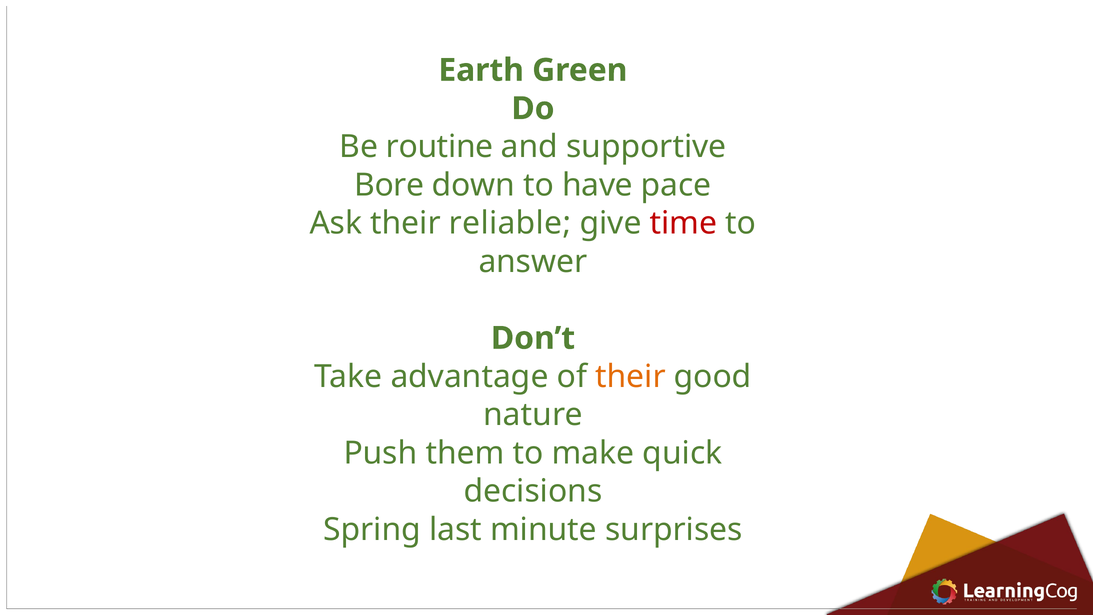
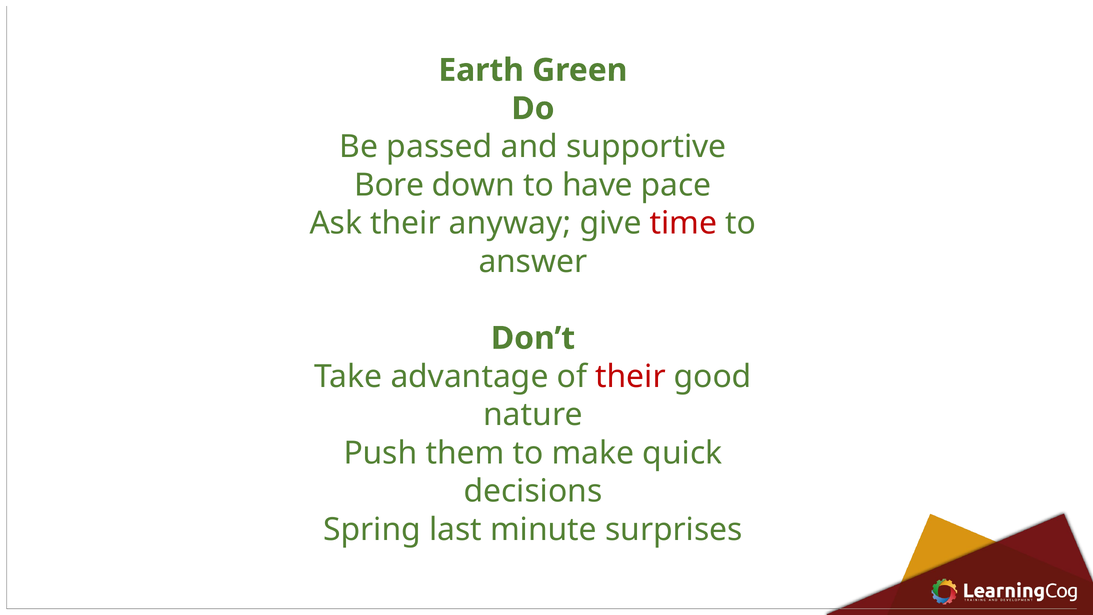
routine: routine -> passed (439, 147)
reliable: reliable -> anyway (510, 223)
their colour: orange -> red (630, 376)
